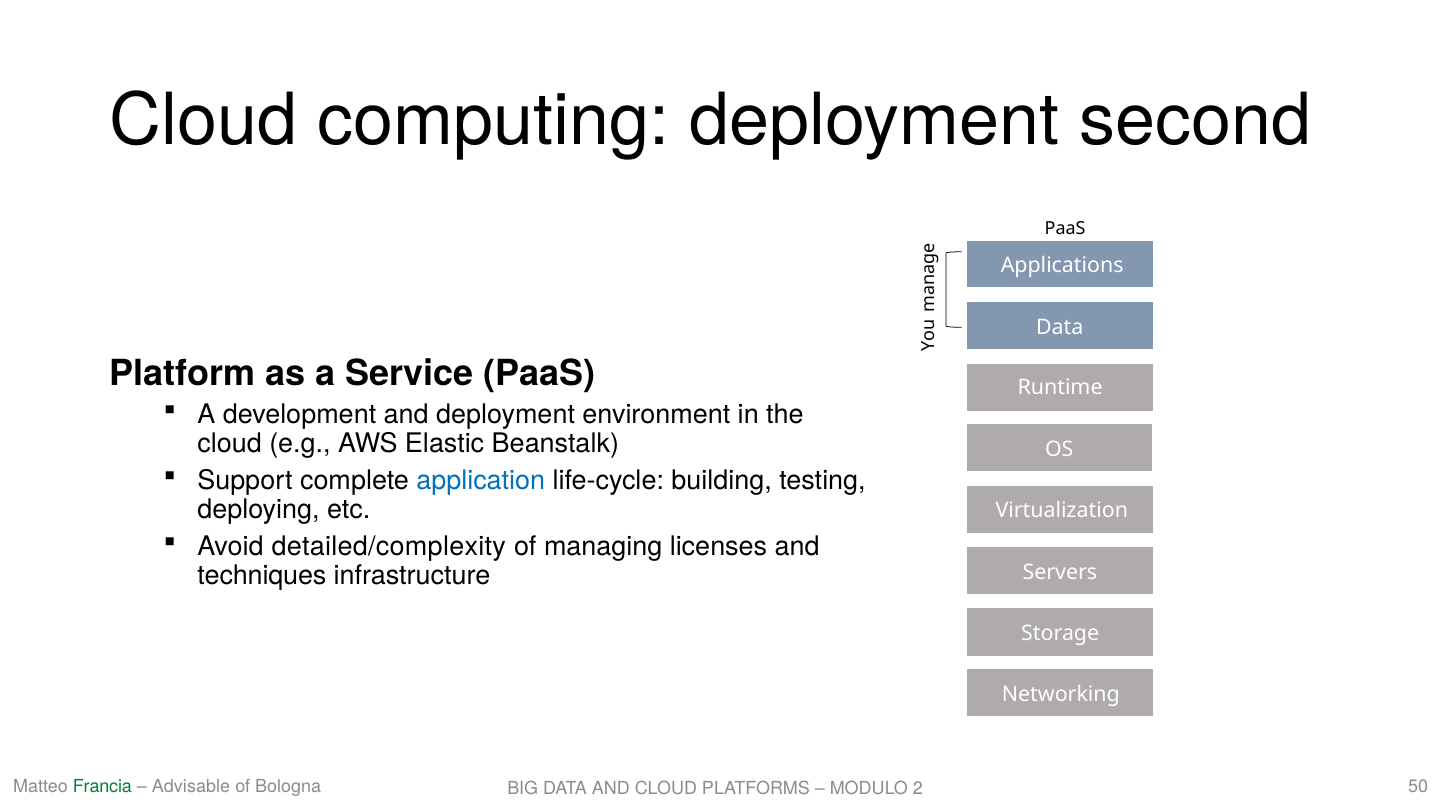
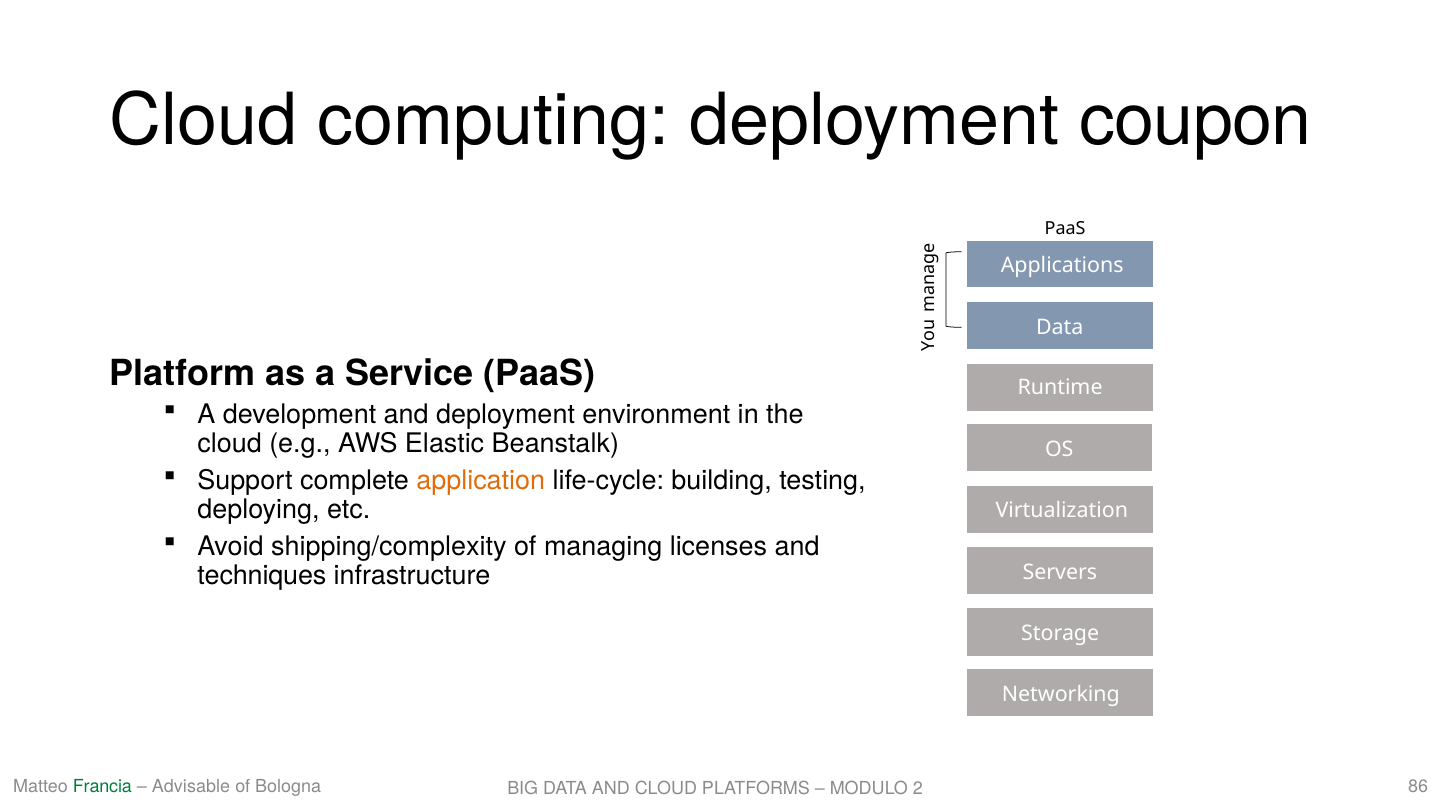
second: second -> coupon (1196, 121)
application colour: blue -> orange (481, 481)
detailed/complexity: detailed/complexity -> shipping/complexity (389, 546)
50: 50 -> 86 (1418, 787)
